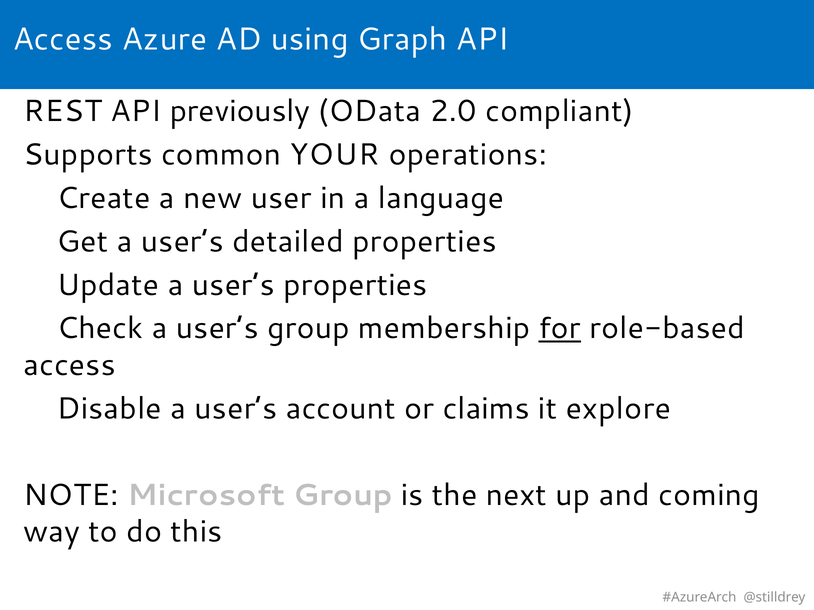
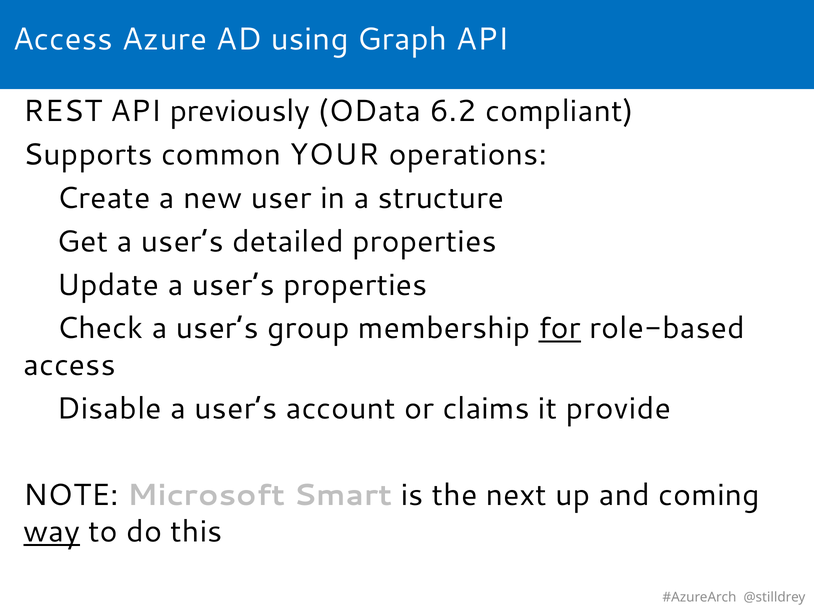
2.0: 2.0 -> 6.2 (453, 111)
language: language -> structure (441, 198)
explore: explore -> provide (618, 409)
Microsoft Group: Group -> Smart (343, 496)
way underline: none -> present (52, 532)
